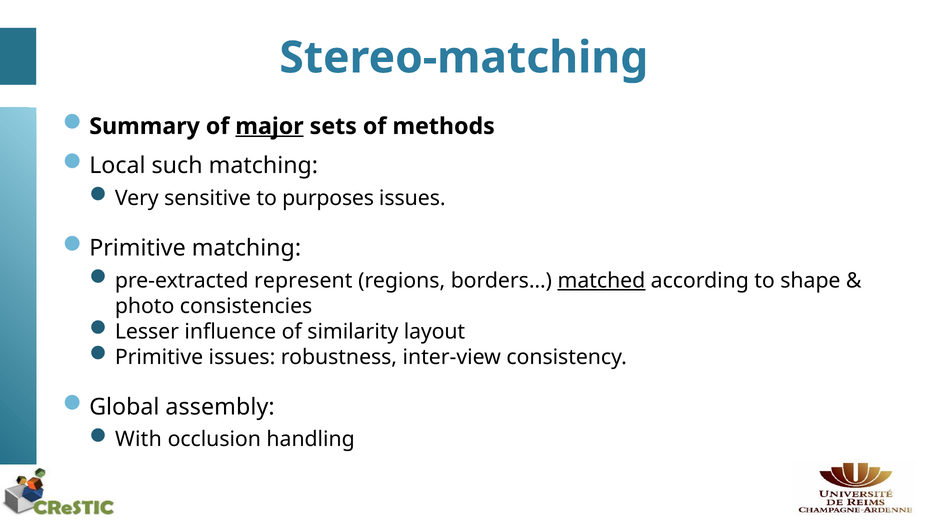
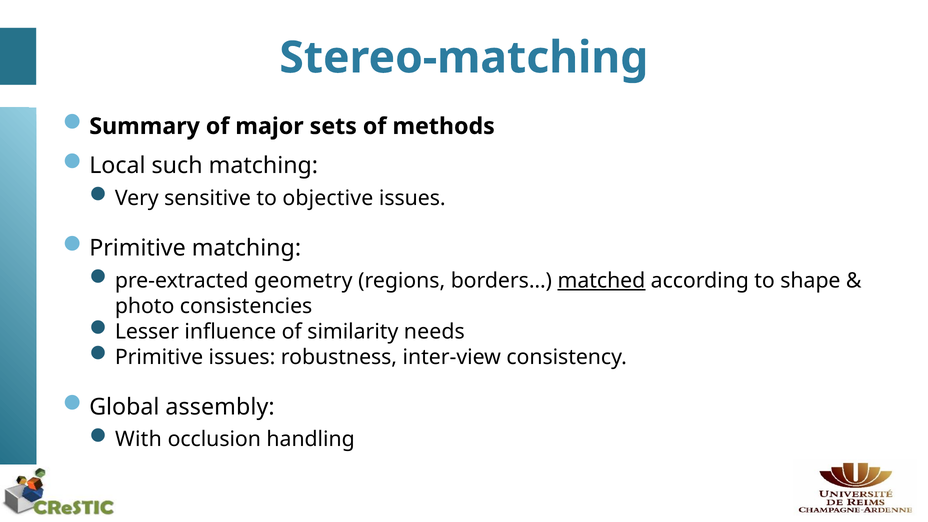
major underline: present -> none (270, 126)
purposes: purposes -> objective (328, 198)
represent: represent -> geometry (303, 281)
layout: layout -> needs (434, 332)
